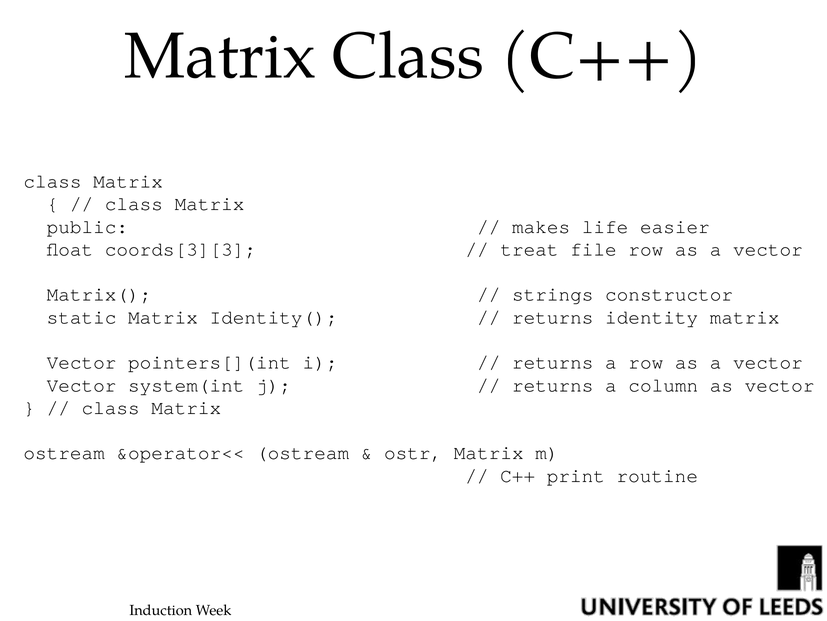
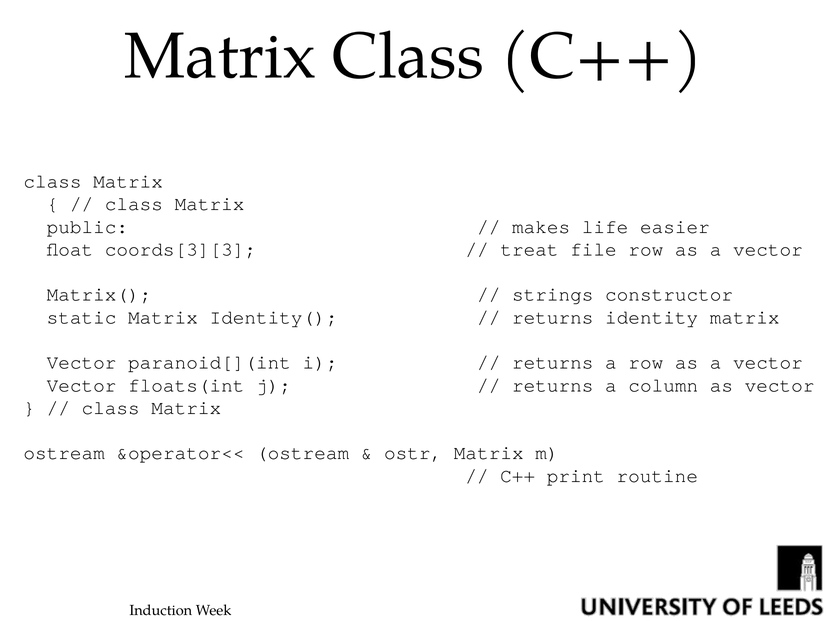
pointers[](int: pointers[](int -> paranoid[](int (210, 362)
system(int: system(int -> floats(int (186, 385)
